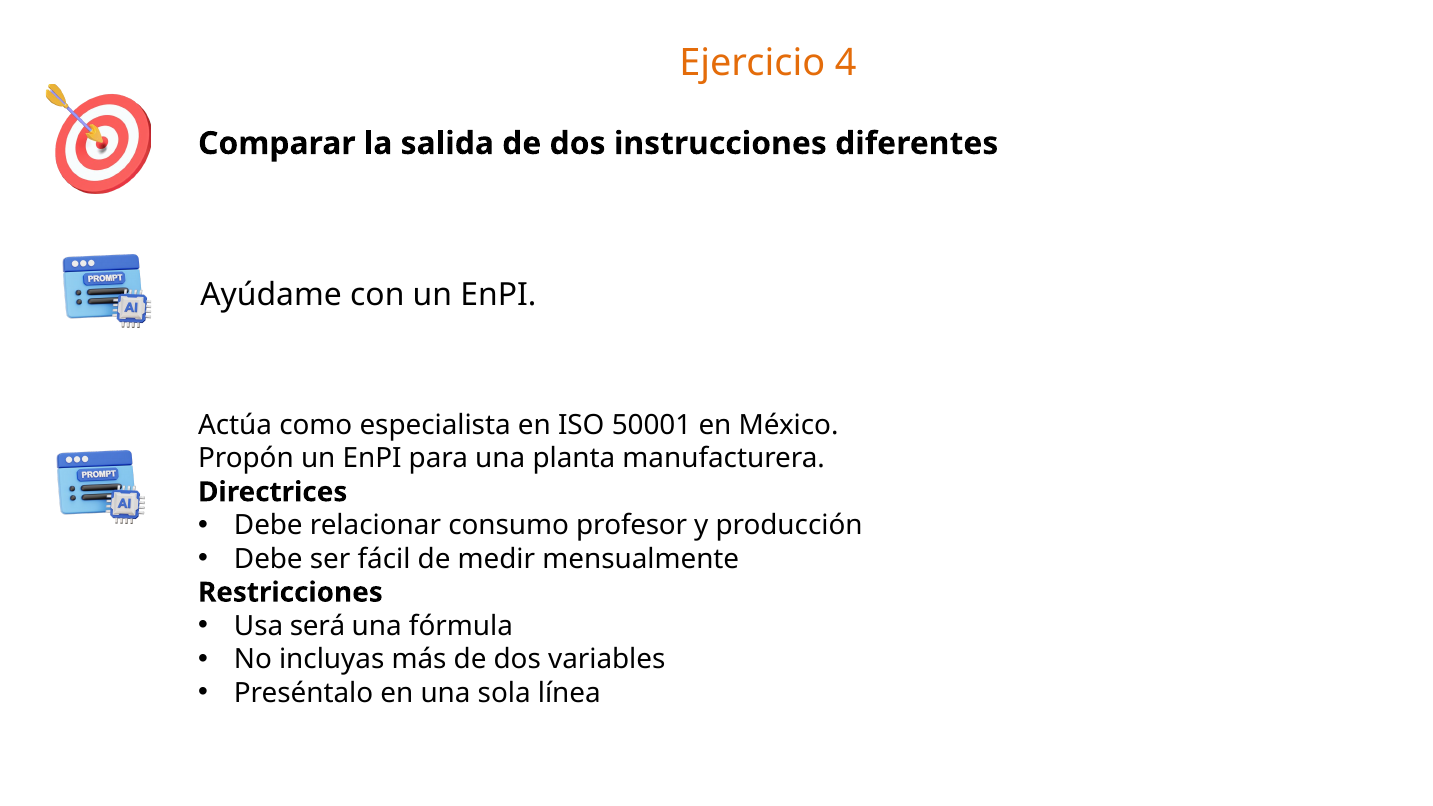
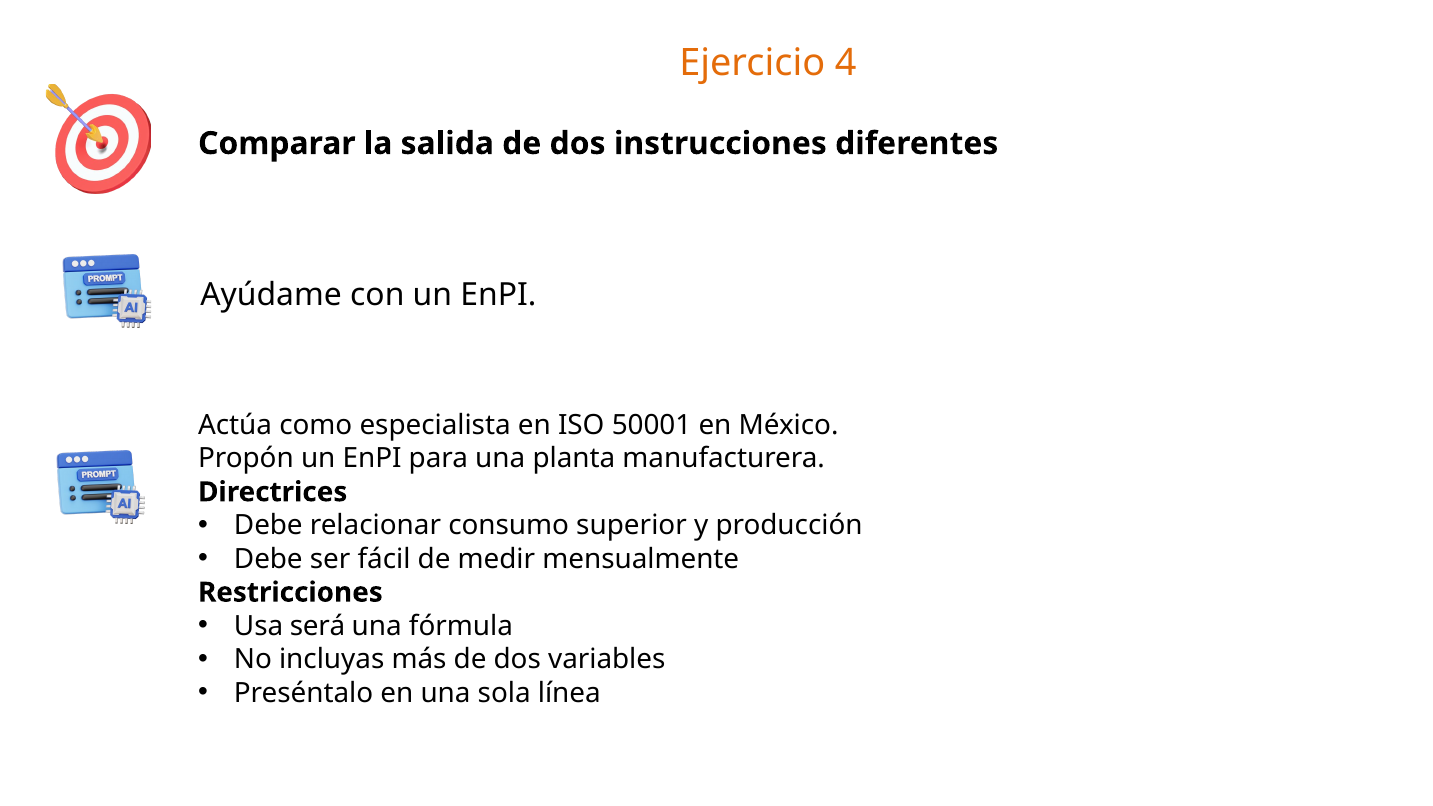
profesor: profesor -> superior (632, 526)
